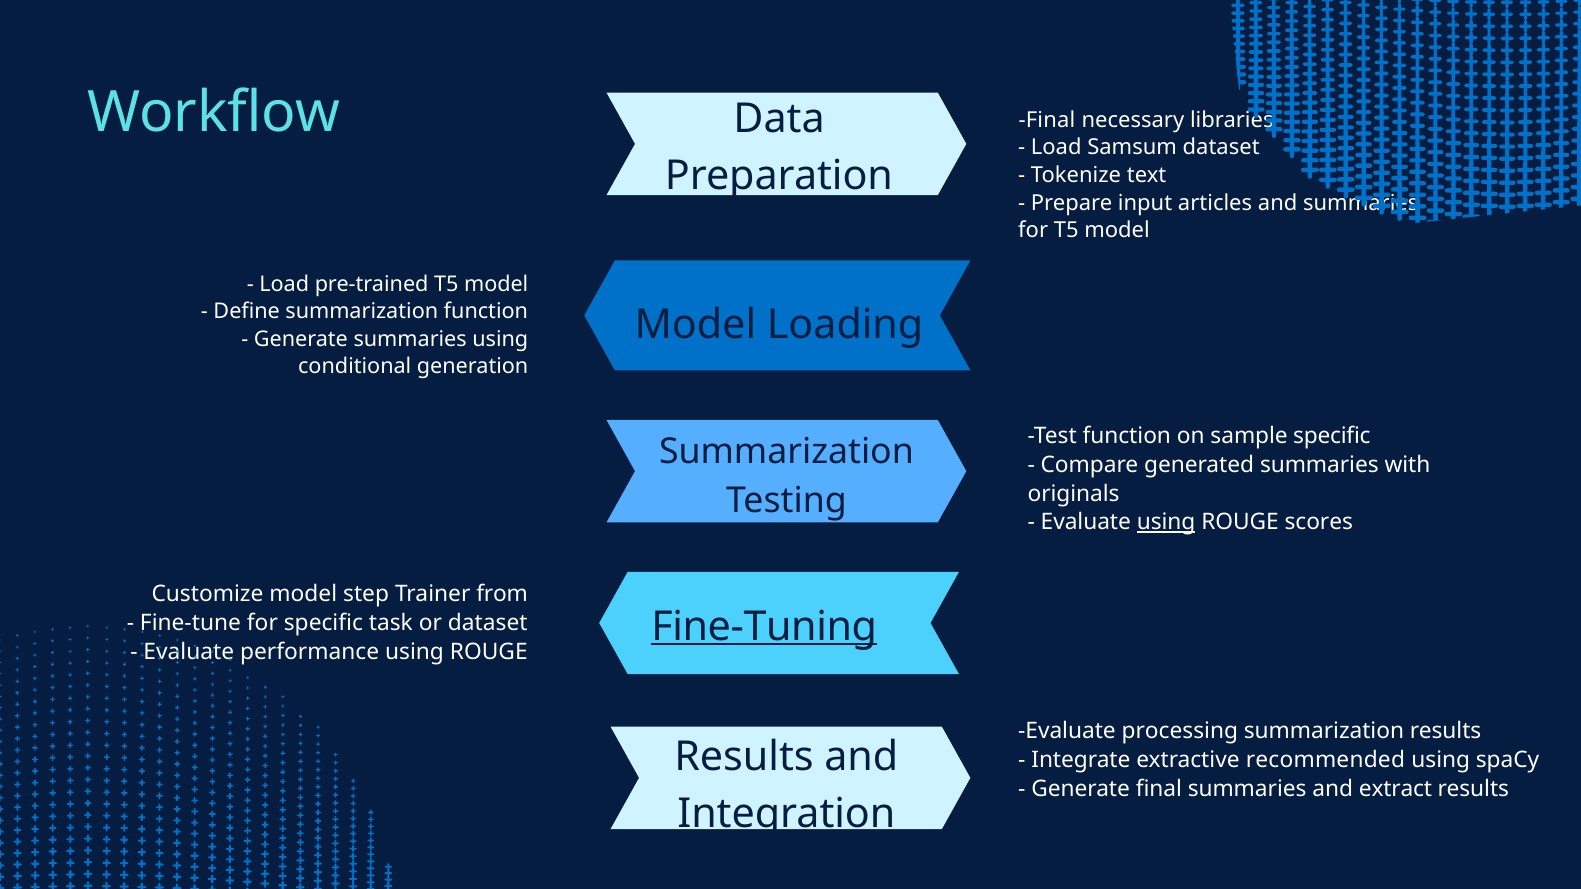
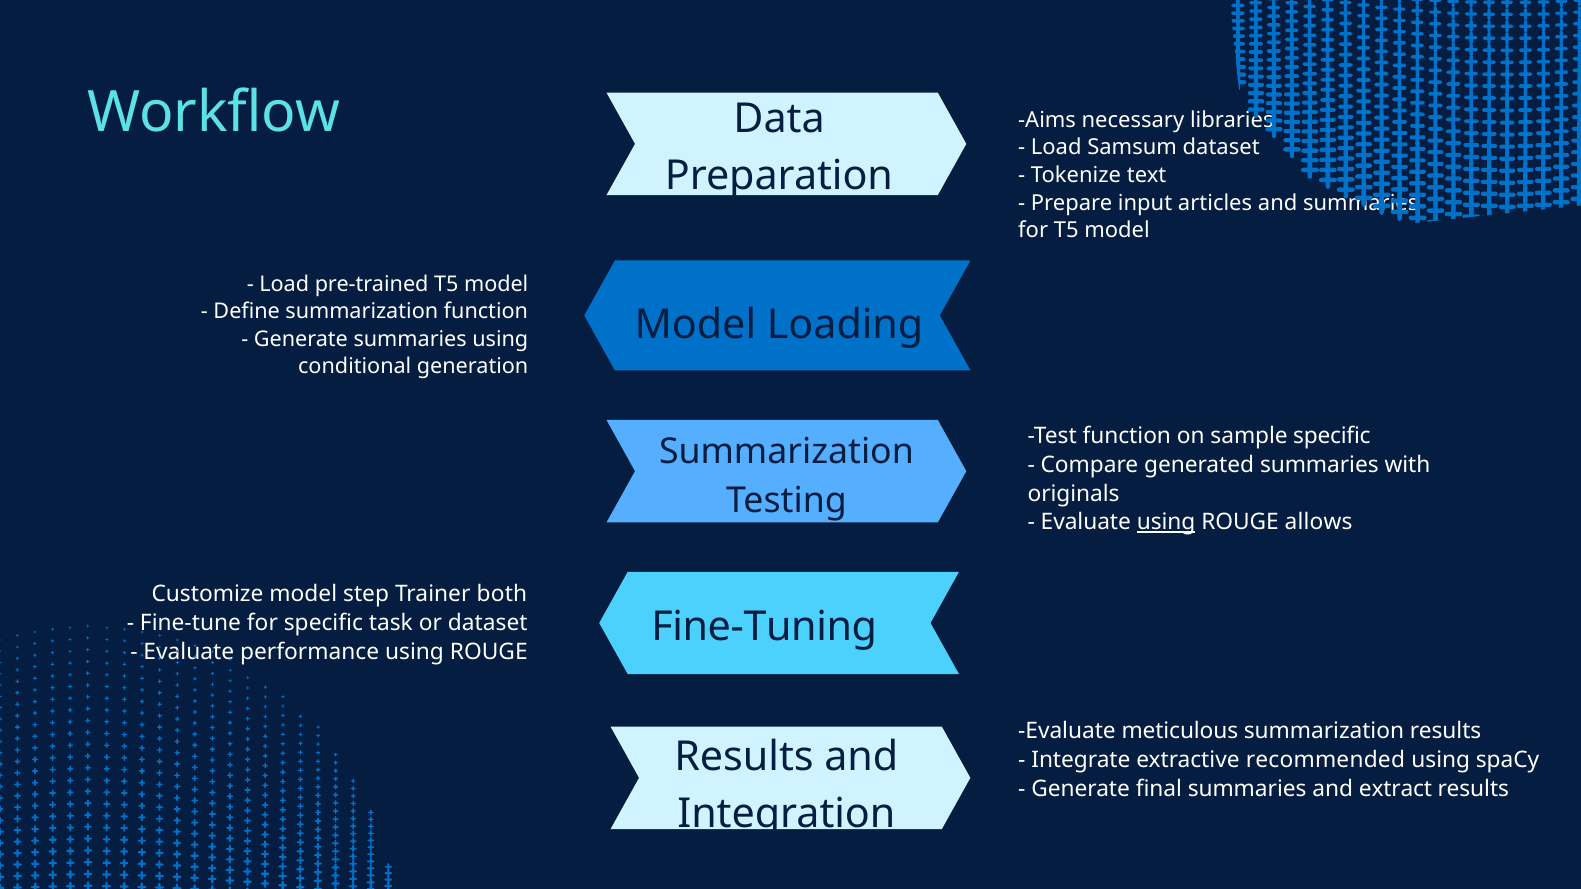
Final: Final -> Aims (1047, 120)
scores: scores -> allows (1319, 523)
from: from -> both (502, 594)
Fine-Tuning underline: present -> none (764, 627)
processing: processing -> meticulous (1180, 732)
